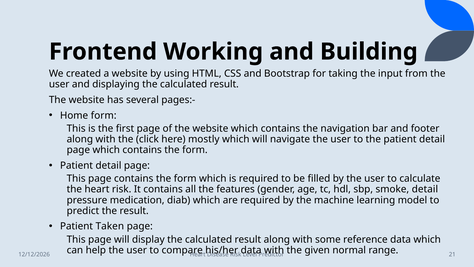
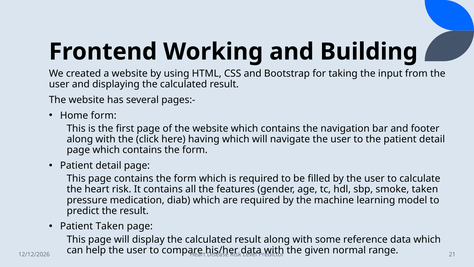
mostly: mostly -> having (204, 139)
smoke detail: detail -> taken (425, 189)
